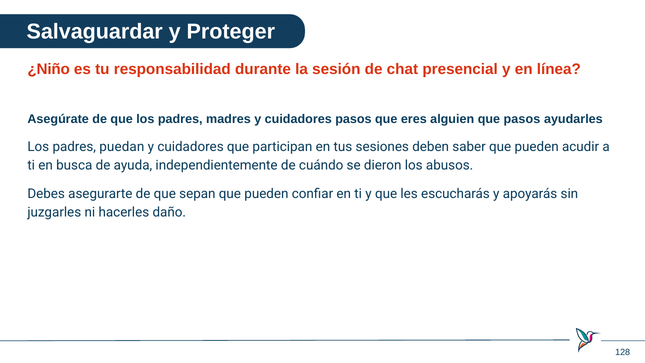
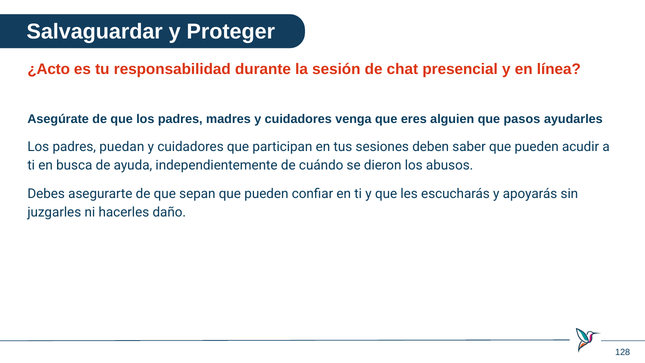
¿Niño: ¿Niño -> ¿Acto (49, 69)
cuidadores pasos: pasos -> venga (353, 119)
